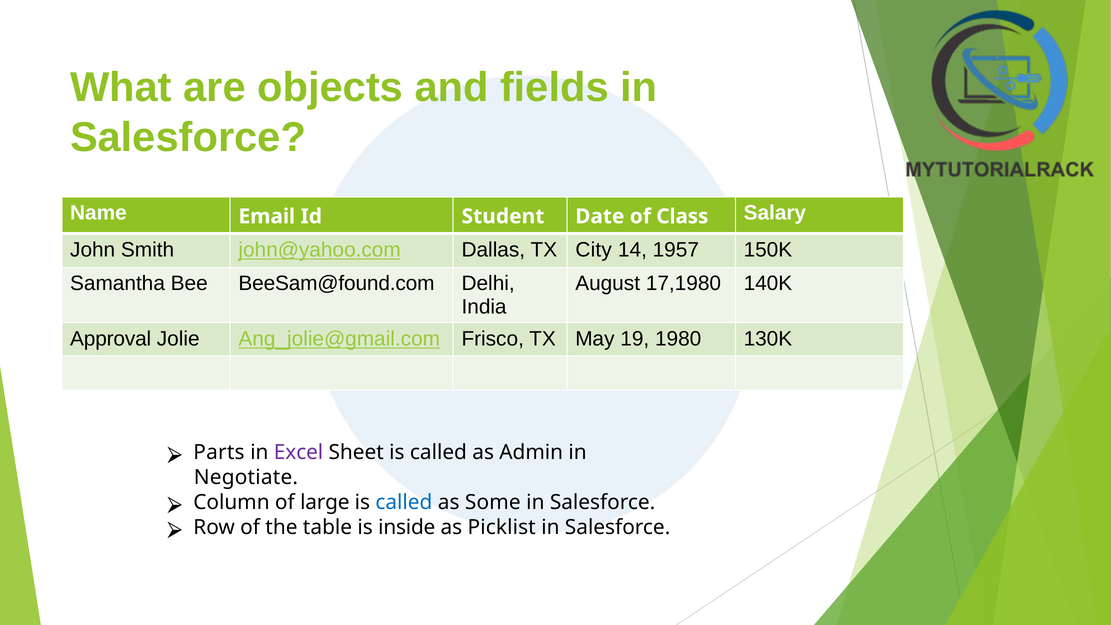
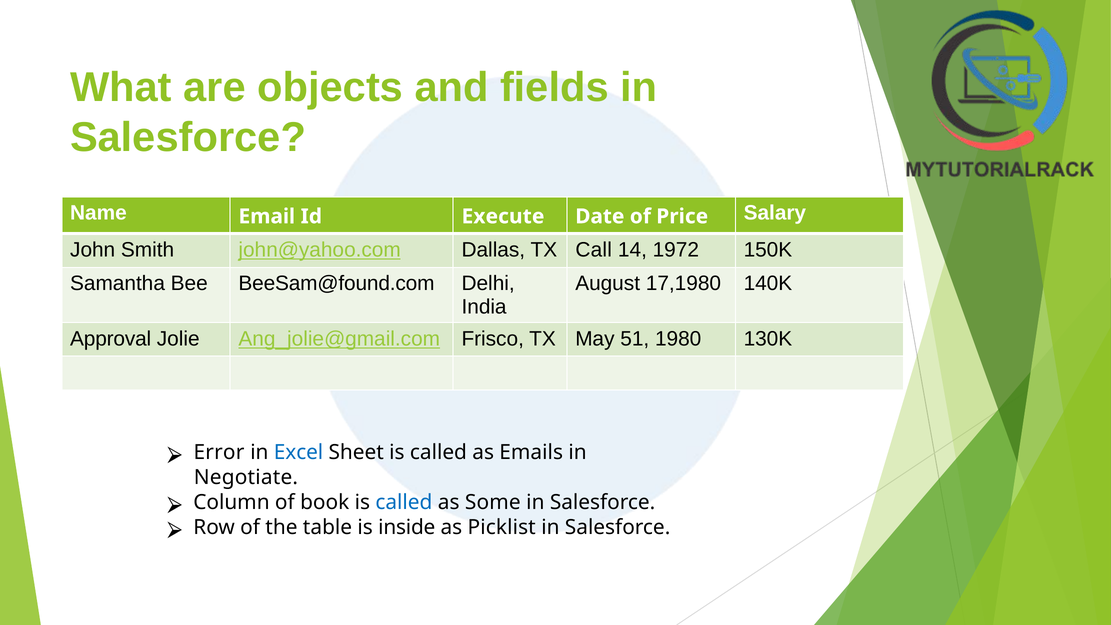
Student: Student -> Execute (503, 216)
Class: Class -> Price (682, 216)
City: City -> Call (594, 250)
1957: 1957 -> 1972 (676, 250)
19: 19 -> 51 (635, 339)
Parts: Parts -> Error (219, 453)
Excel colour: purple -> blue (299, 453)
Admin: Admin -> Emails (531, 453)
large: large -> book (325, 503)
